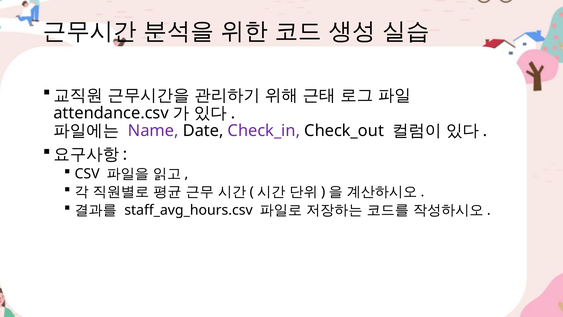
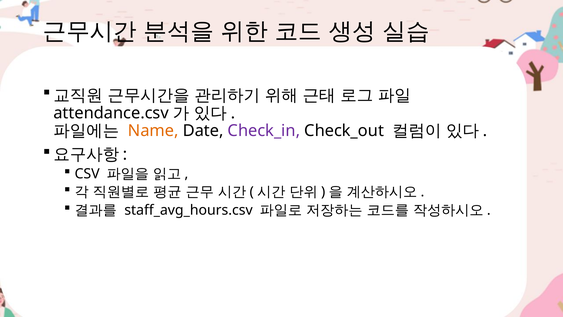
Name colour: purple -> orange (153, 131)
